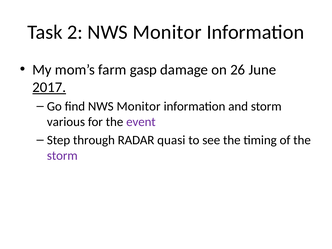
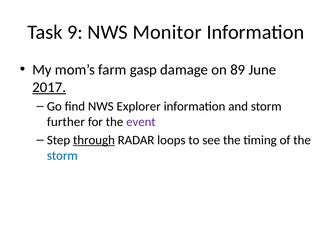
2: 2 -> 9 (75, 32)
26: 26 -> 89 (238, 70)
find NWS Monitor: Monitor -> Explorer (139, 106)
various: various -> further (66, 122)
through underline: none -> present (94, 140)
quasi: quasi -> loops (171, 140)
storm colour: purple -> blue (62, 156)
